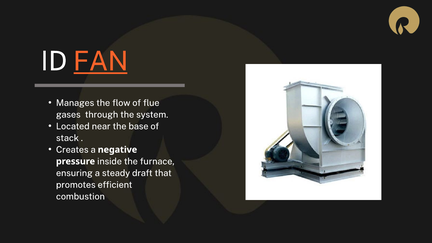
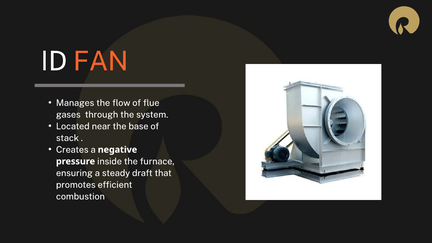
FAN underline: present -> none (101, 61)
